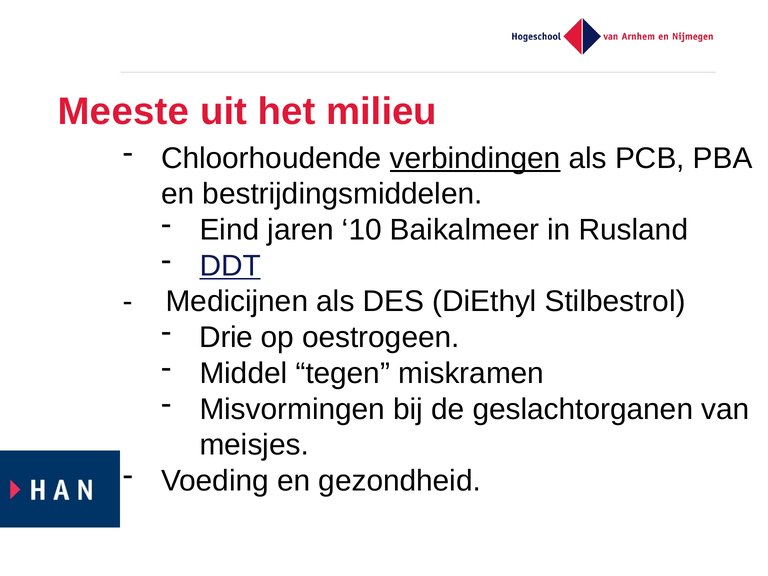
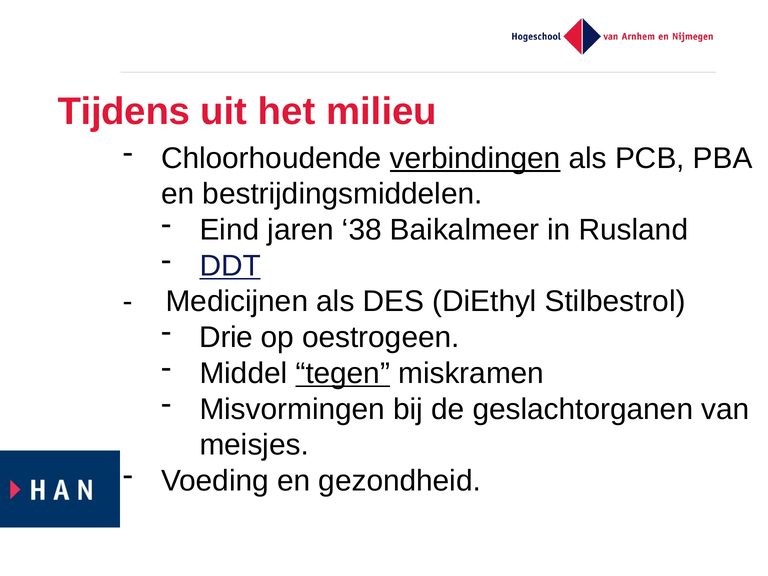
Meeste: Meeste -> Tijdens (124, 111)
10: 10 -> 38 (362, 230)
tegen underline: none -> present (343, 373)
